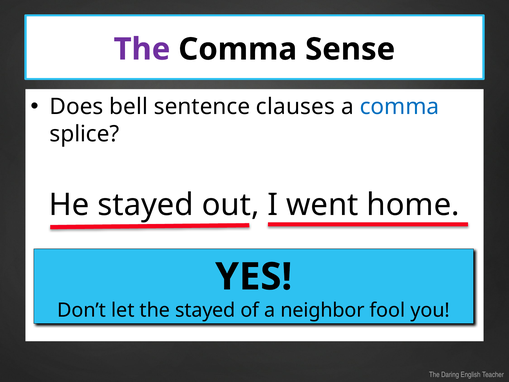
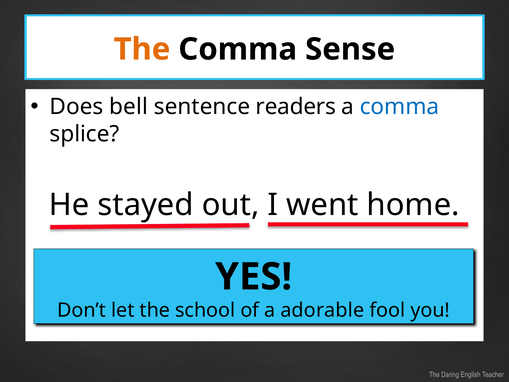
The colour: purple -> orange (142, 49)
clauses: clauses -> readers (296, 107)
the stayed: stayed -> school (205, 310)
neighbor: neighbor -> adorable (322, 310)
